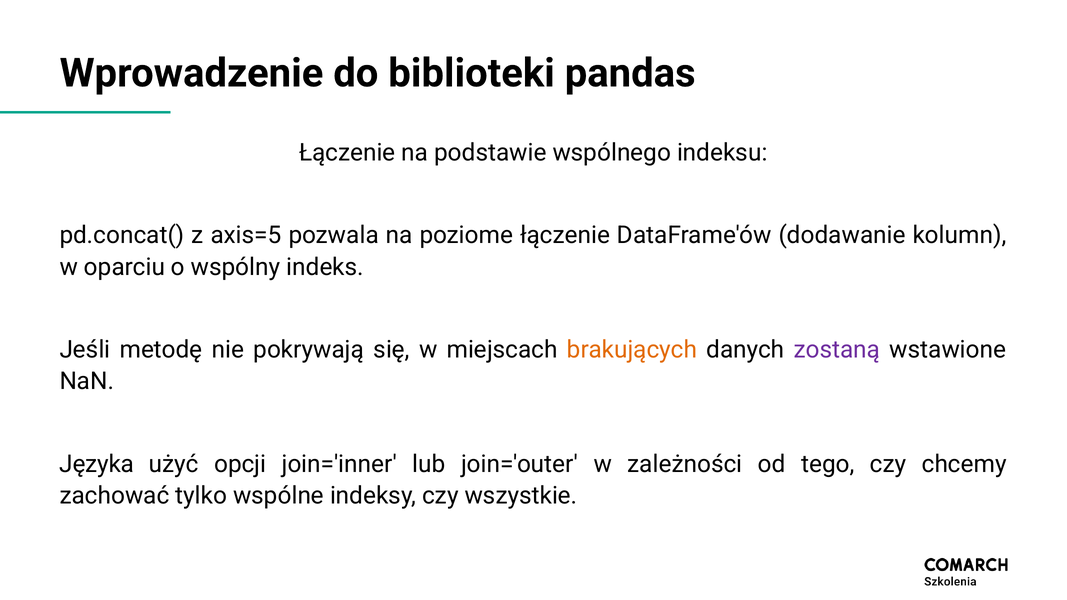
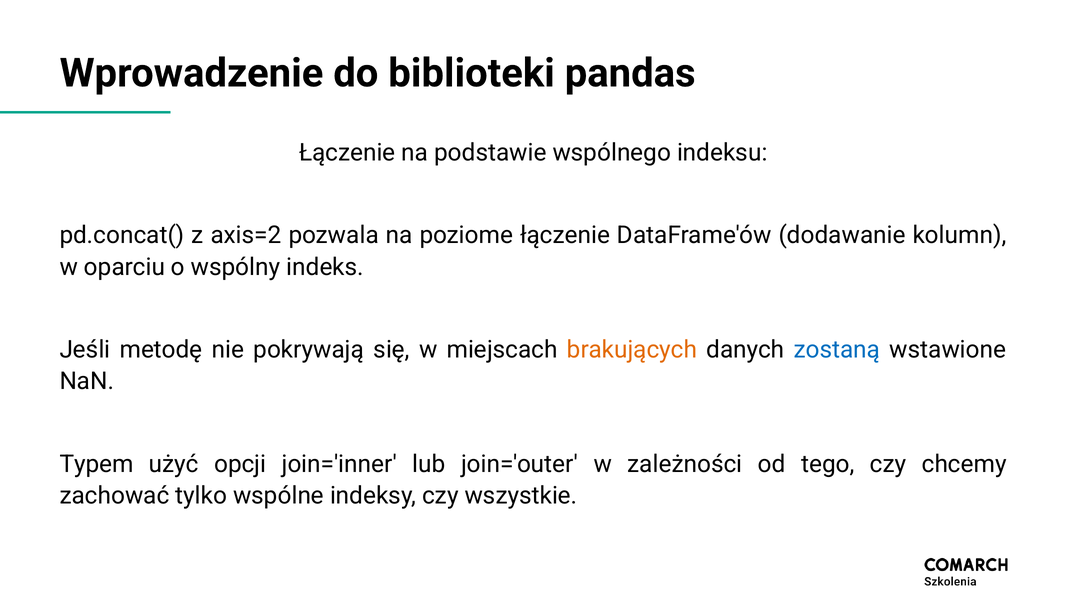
axis=5: axis=5 -> axis=2 (246, 235)
zostaną colour: purple -> blue (837, 350)
Języka: Języka -> Typem (97, 464)
